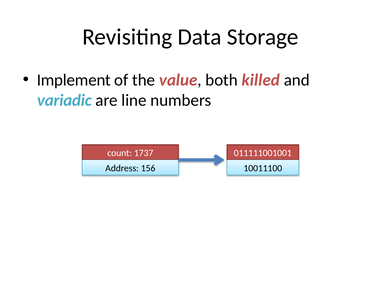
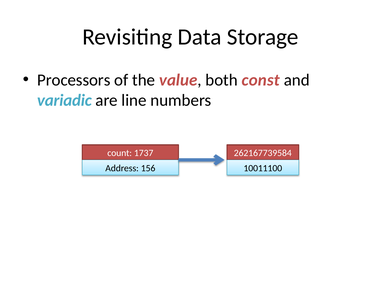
Implement: Implement -> Processors (74, 80)
killed: killed -> const (261, 80)
011111001001: 011111001001 -> 262167739584 (263, 153)
